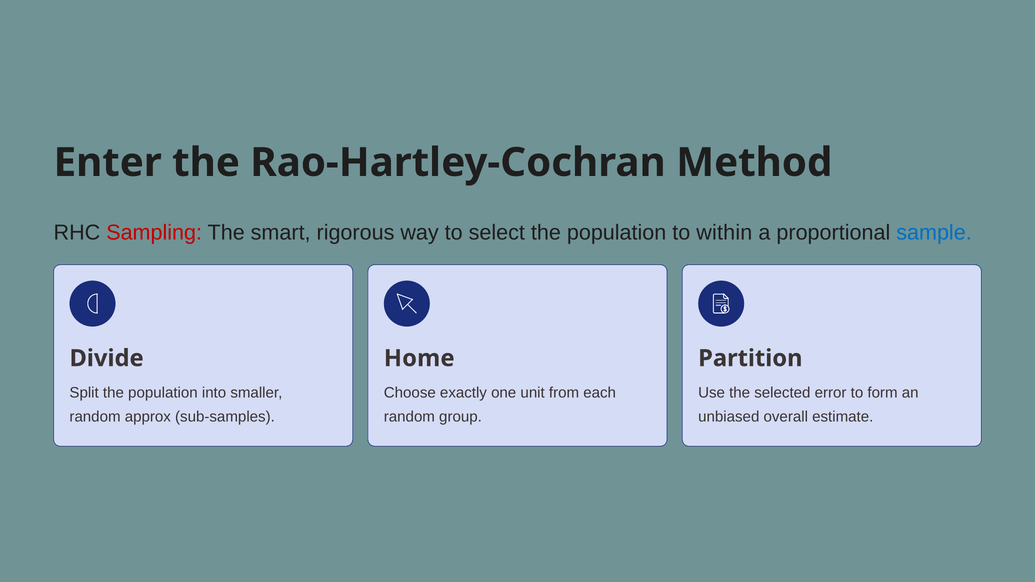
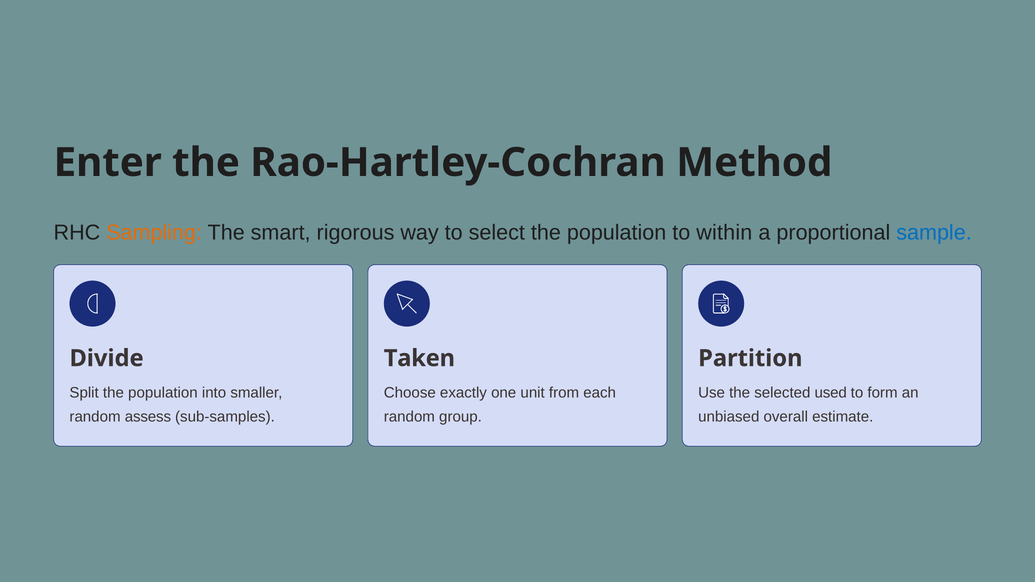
Sampling colour: red -> orange (154, 233)
Home: Home -> Taken (419, 358)
error: error -> used (831, 393)
approx: approx -> assess (148, 417)
